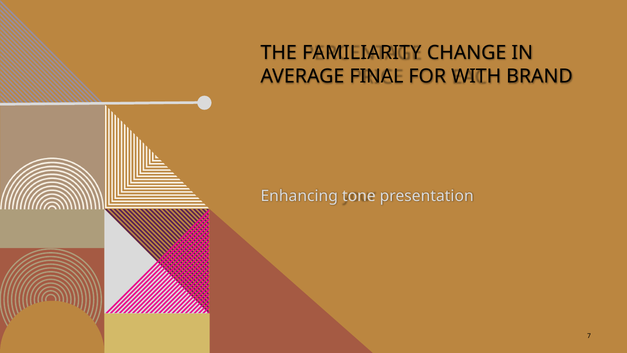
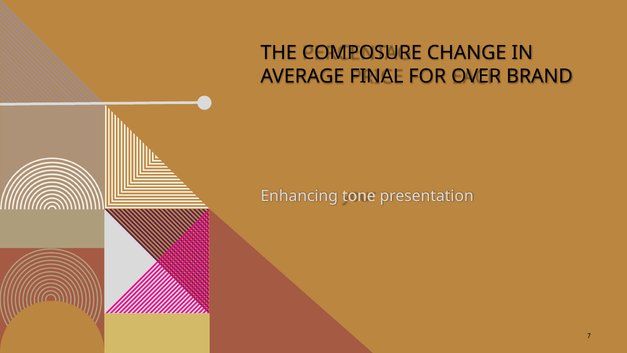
FAMILIARITY: FAMILIARITY -> COMPOSURE (362, 53)
WITH: WITH -> OVER (476, 76)
